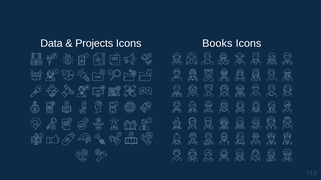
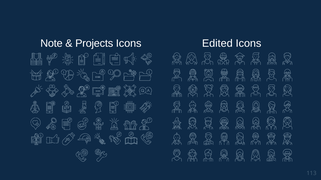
Data: Data -> Note (51, 44)
Books: Books -> Edited (217, 44)
